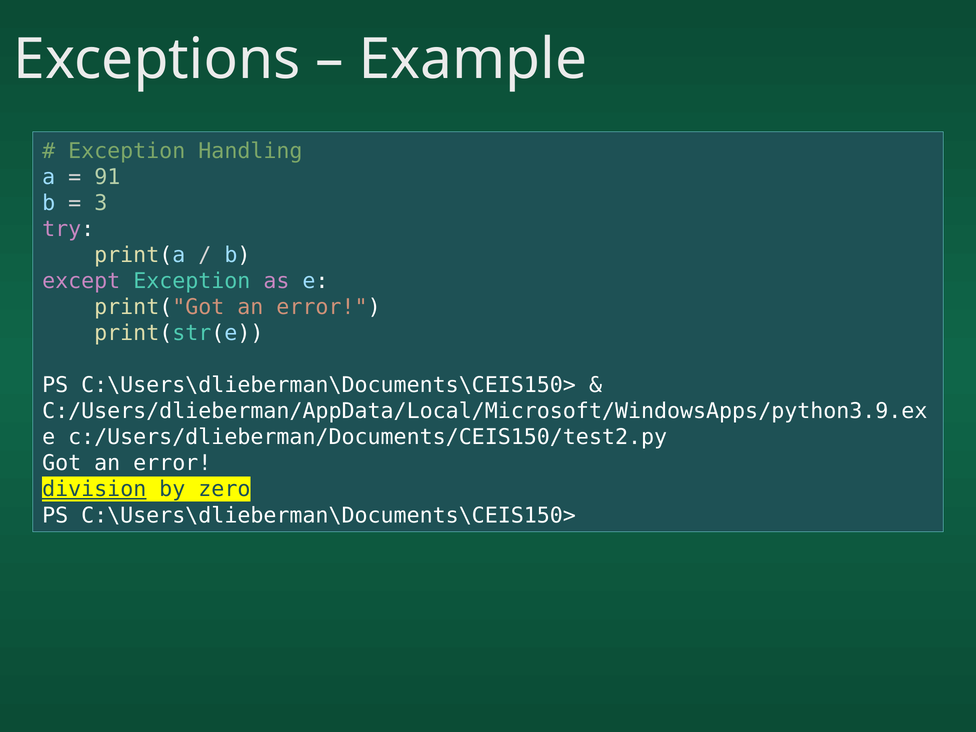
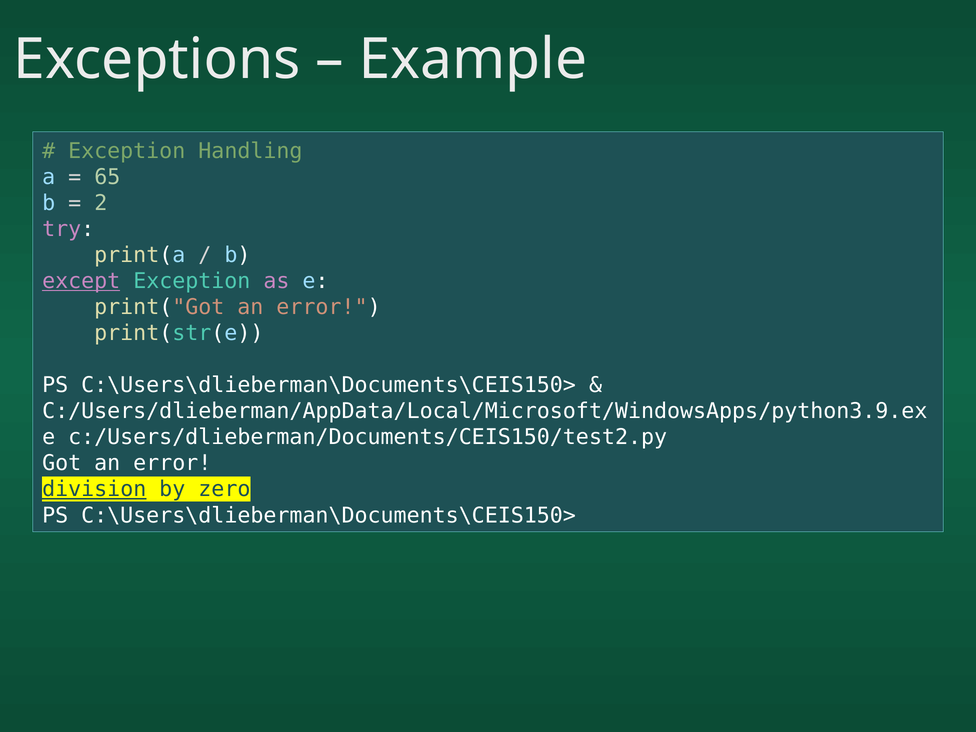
91: 91 -> 65 (107, 177)
3: 3 -> 2 (101, 203)
except underline: none -> present (81, 281)
